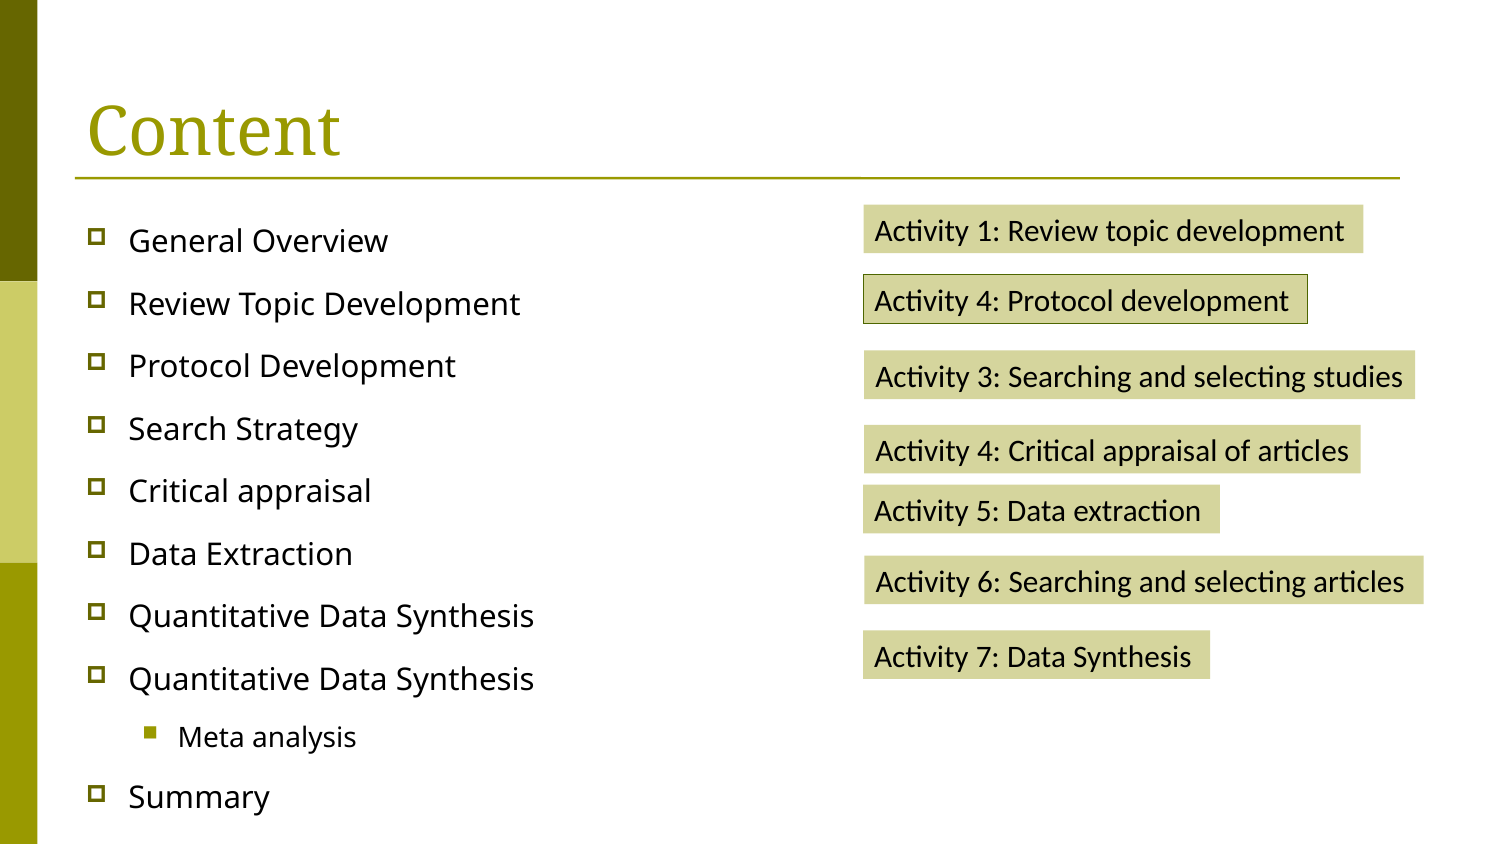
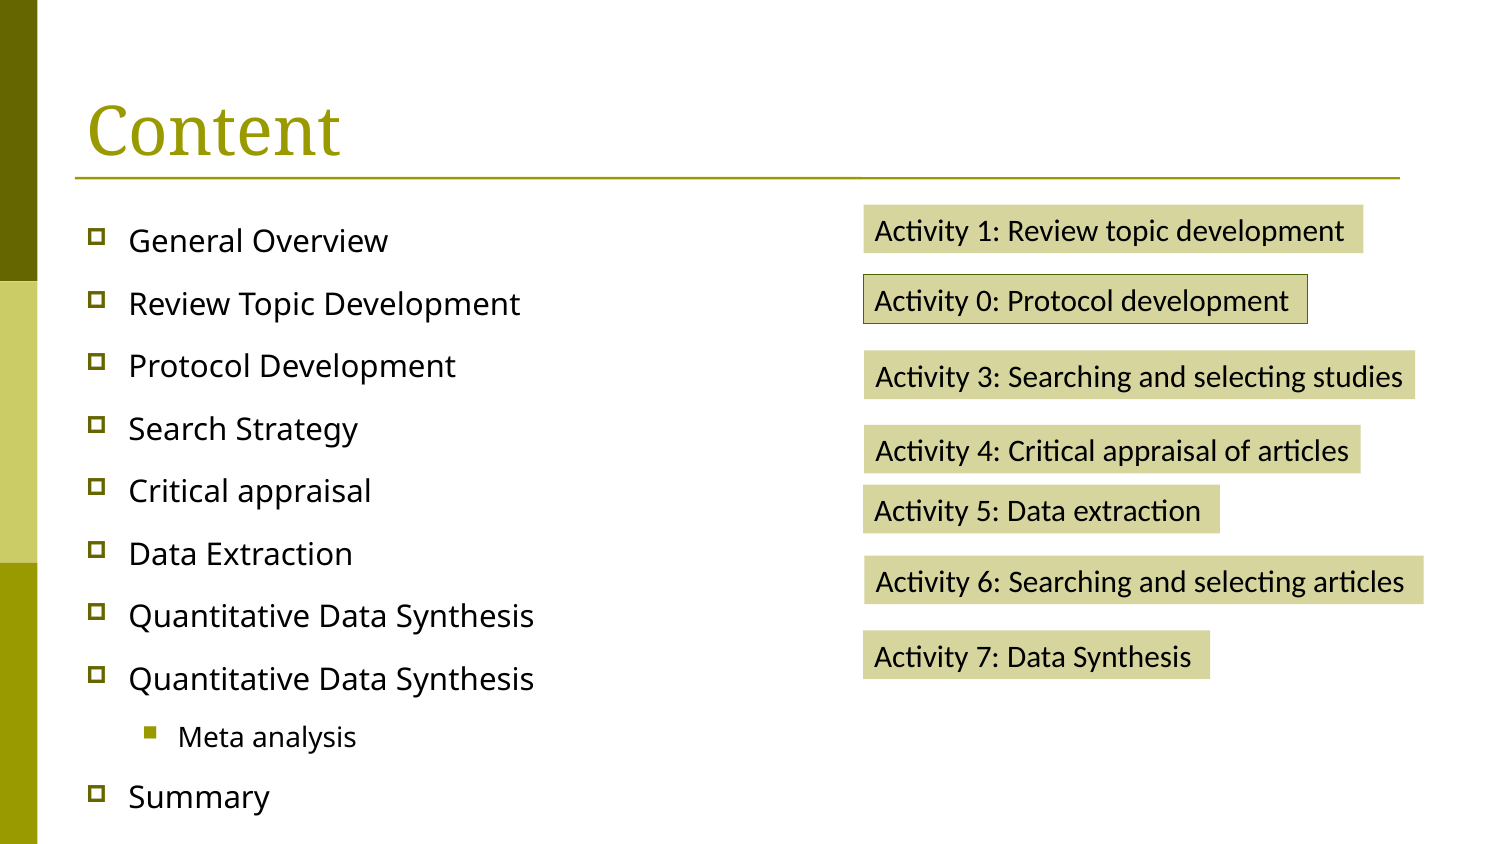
4: 4 -> 0 (988, 301)
